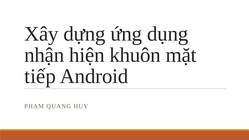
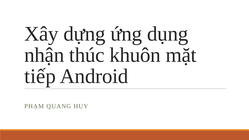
hiện: hiện -> thúc (87, 55)
